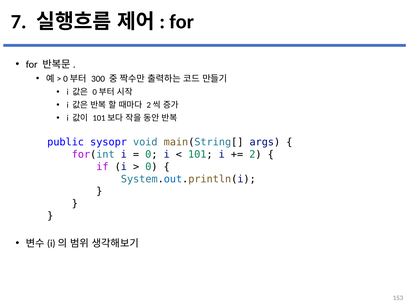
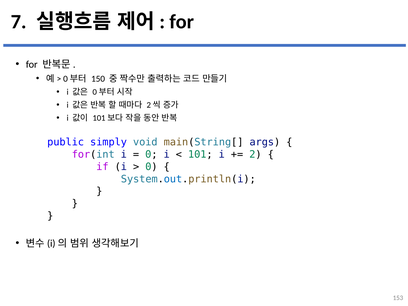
300: 300 -> 150 (98, 79)
sysopr: sysopr -> simply (109, 142)
